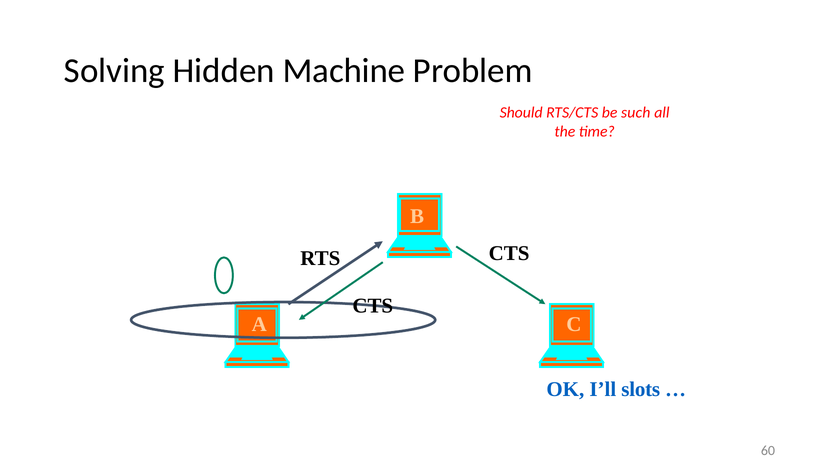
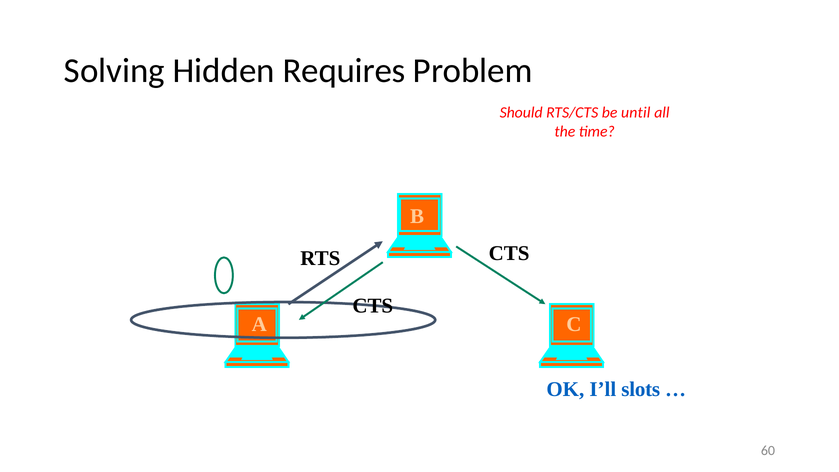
Machine: Machine -> Requires (344, 70)
such: such -> until (636, 113)
